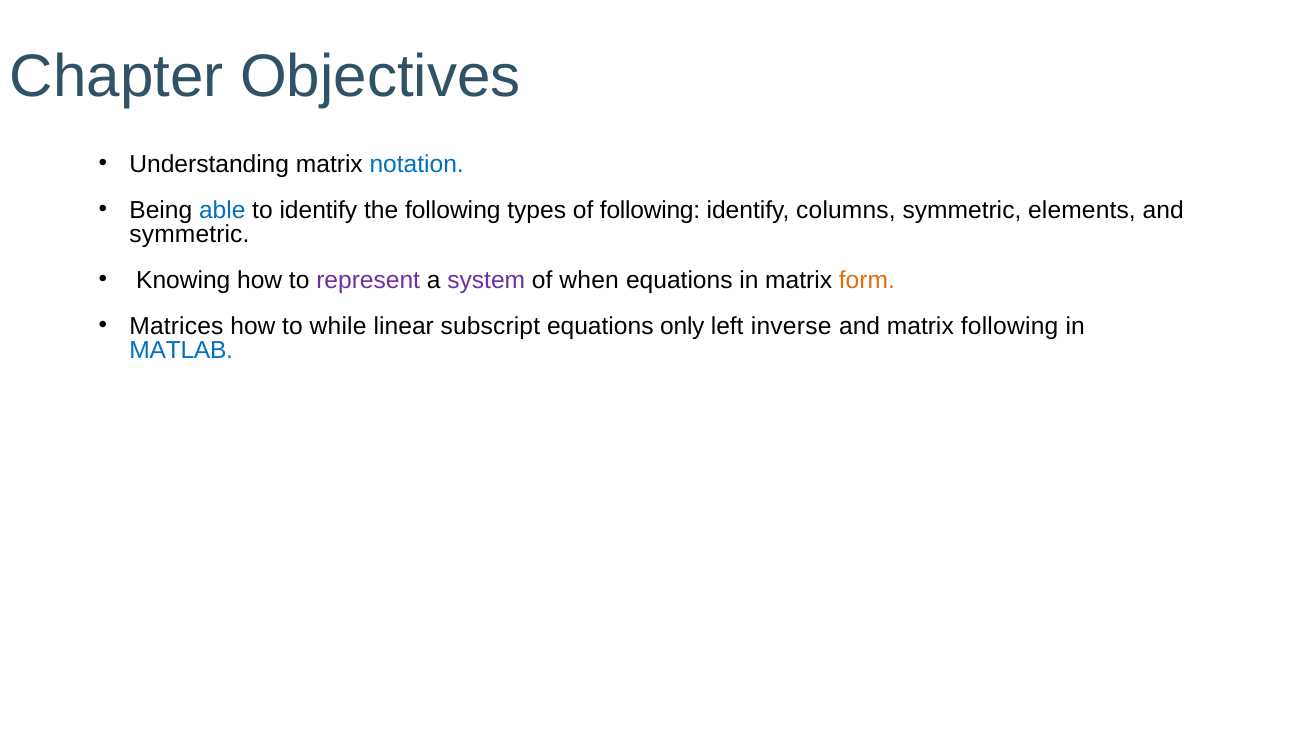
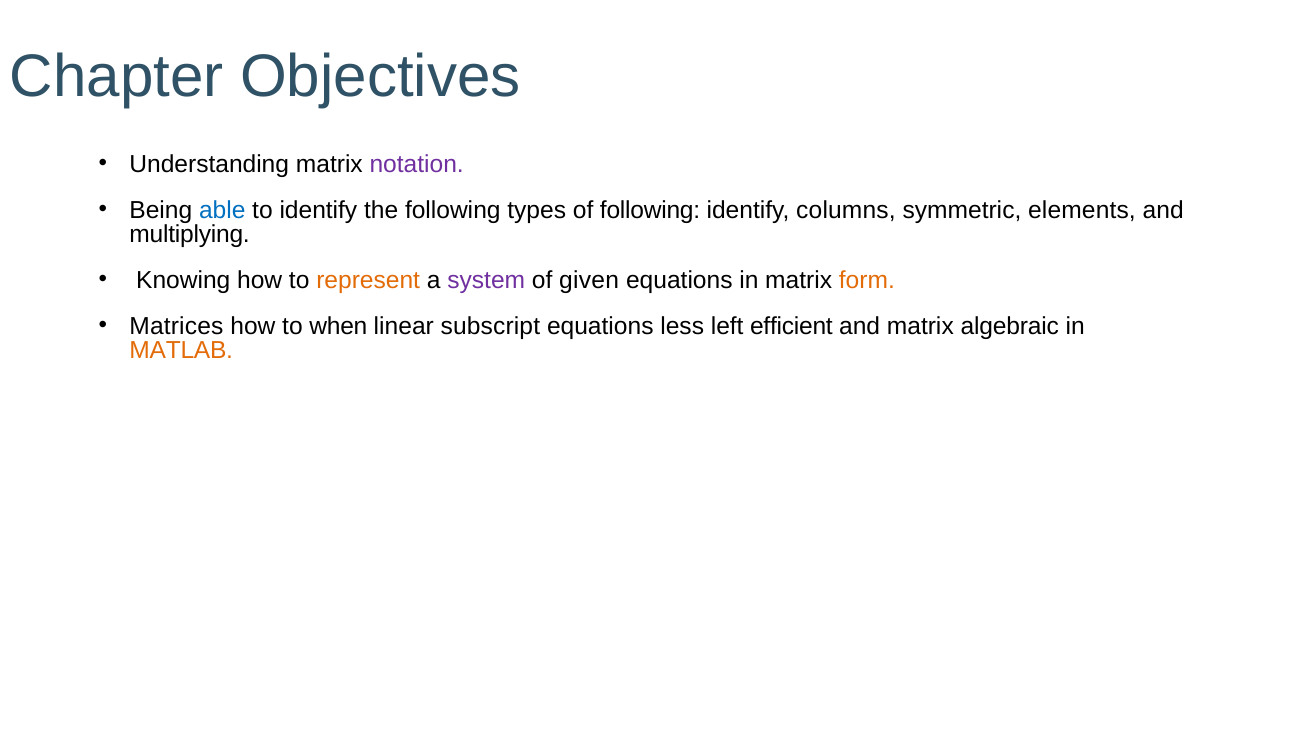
notation colour: blue -> purple (417, 165)
symmetric: symmetric -> multiplying (190, 234)
represent colour: purple -> orange (368, 280)
when: when -> given (589, 280)
while: while -> when (338, 326)
only: only -> less (682, 326)
inverse: inverse -> efficient (791, 326)
matrix following: following -> algebraic (1010, 326)
MATLAB colour: blue -> orange (181, 350)
